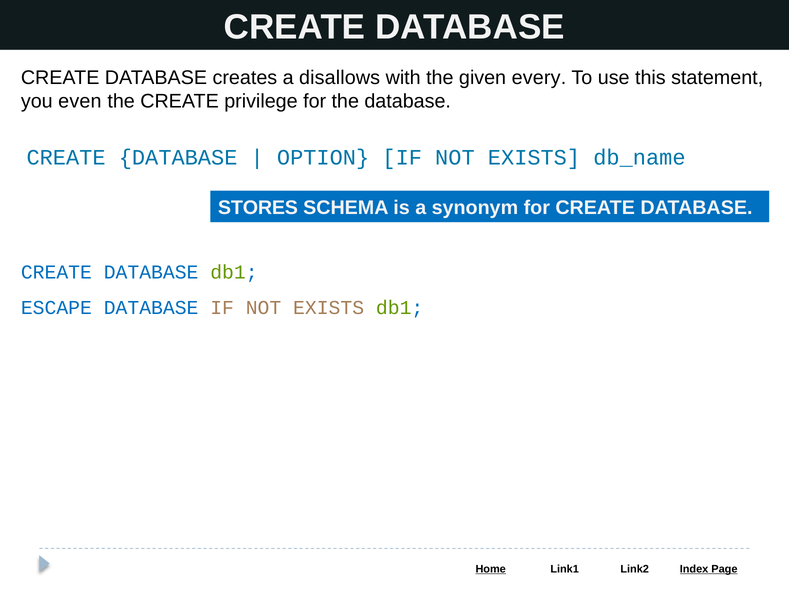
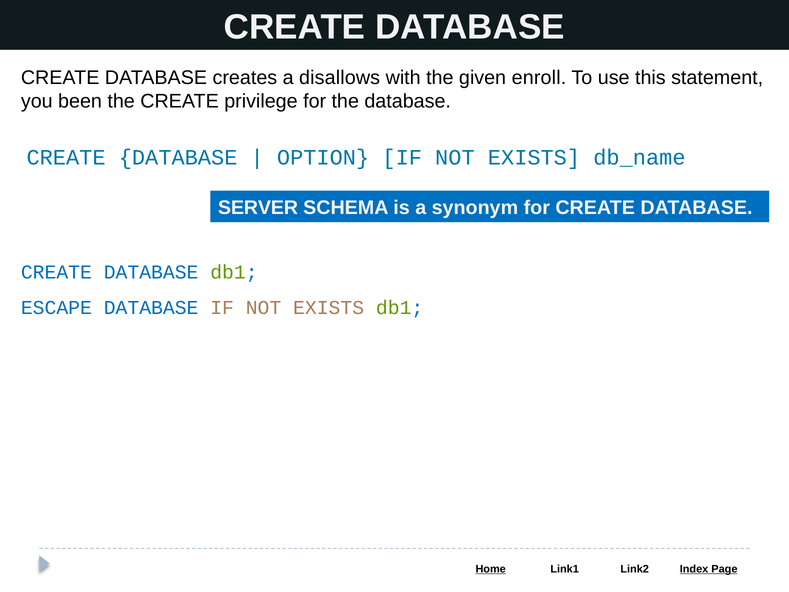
every: every -> enroll (539, 78)
even: even -> been (80, 101)
STORES: STORES -> SERVER (258, 208)
